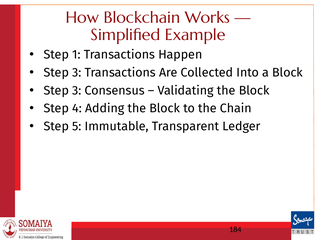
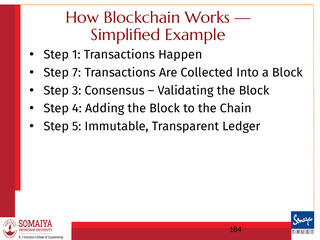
3: 3 -> 7 (77, 73)
